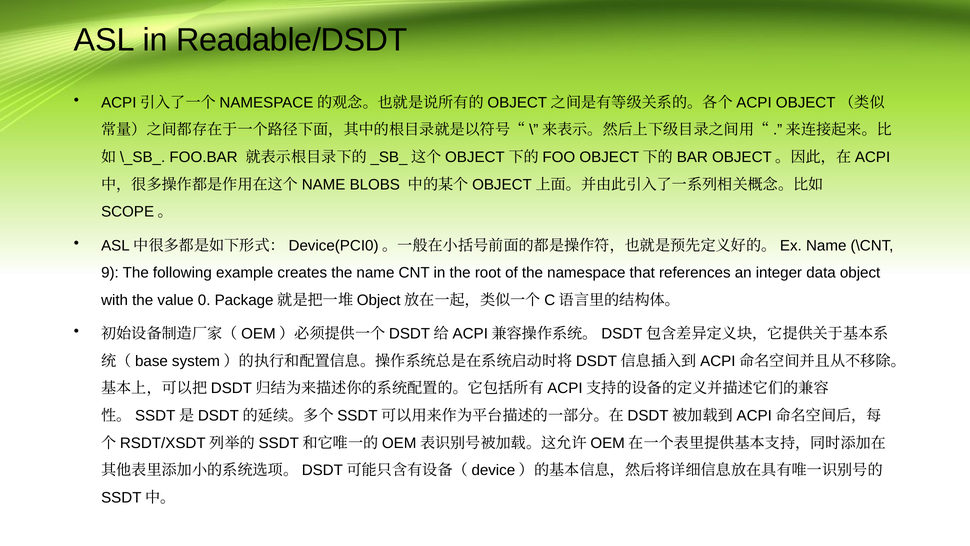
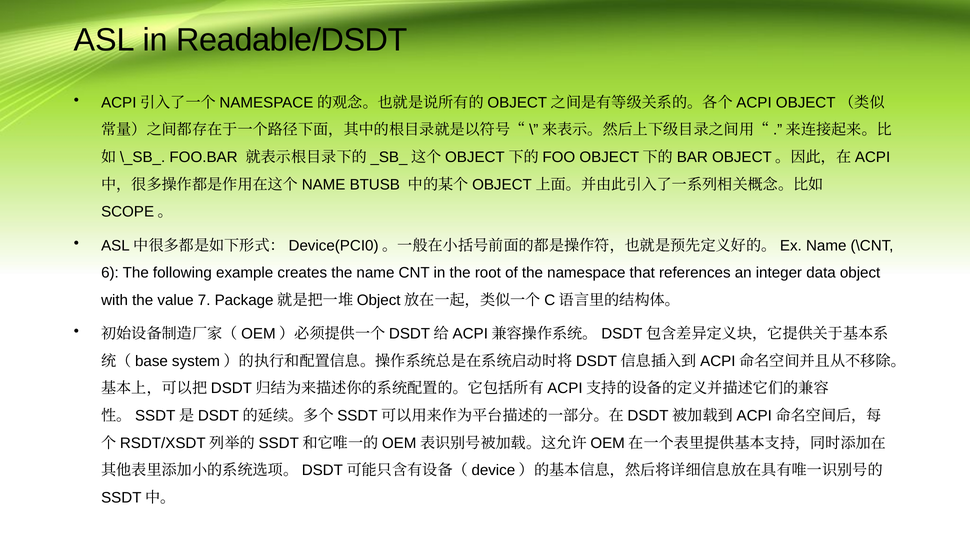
BLOBS: BLOBS -> BTUSB (375, 184)
9: 9 -> 6 (110, 273)
0: 0 -> 7 (204, 300)
